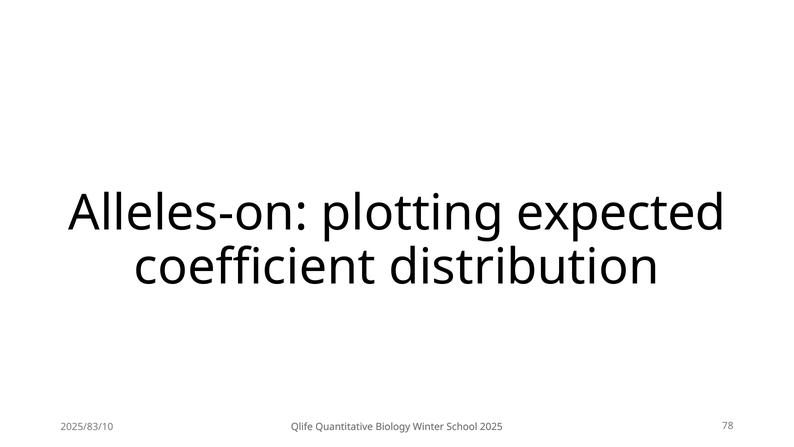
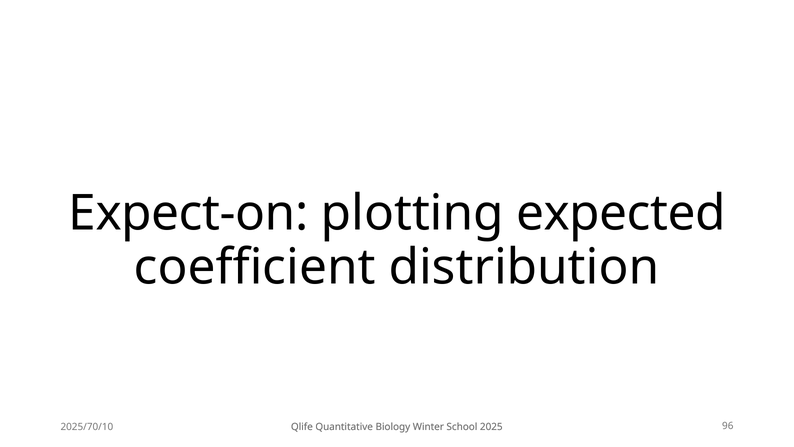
Alleles-on: Alleles-on -> Expect-on (188, 213)
2025/83/10: 2025/83/10 -> 2025/70/10 (87, 427)
78: 78 -> 96 (728, 426)
